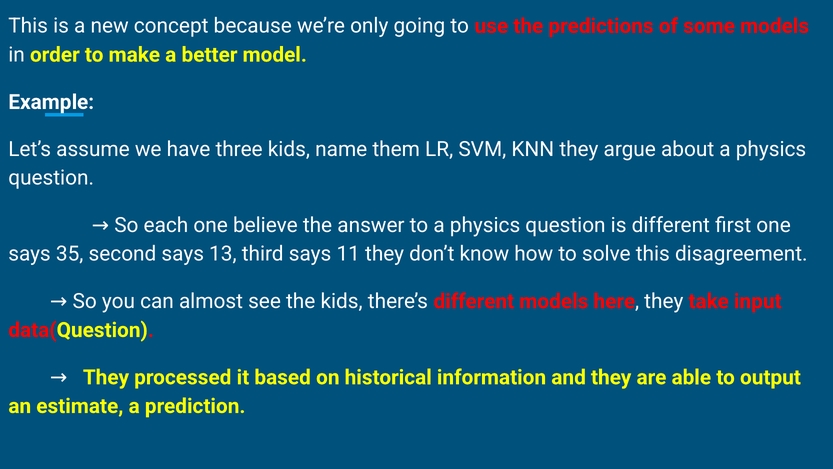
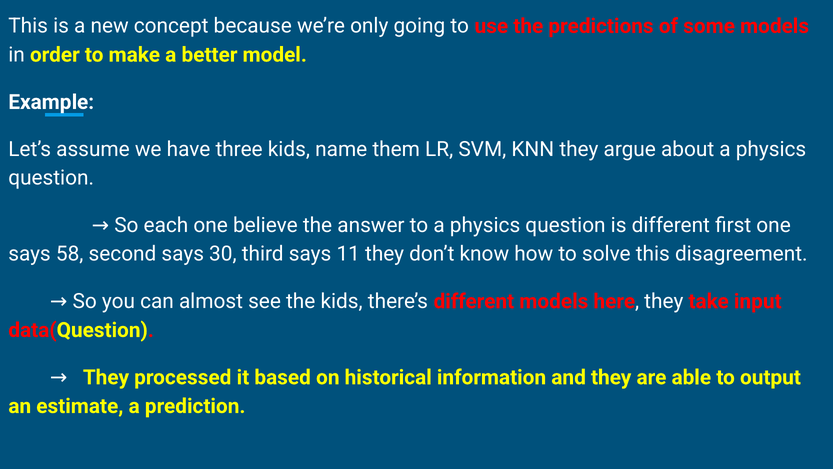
35: 35 -> 58 (70, 254)
13: 13 -> 30 (223, 254)
